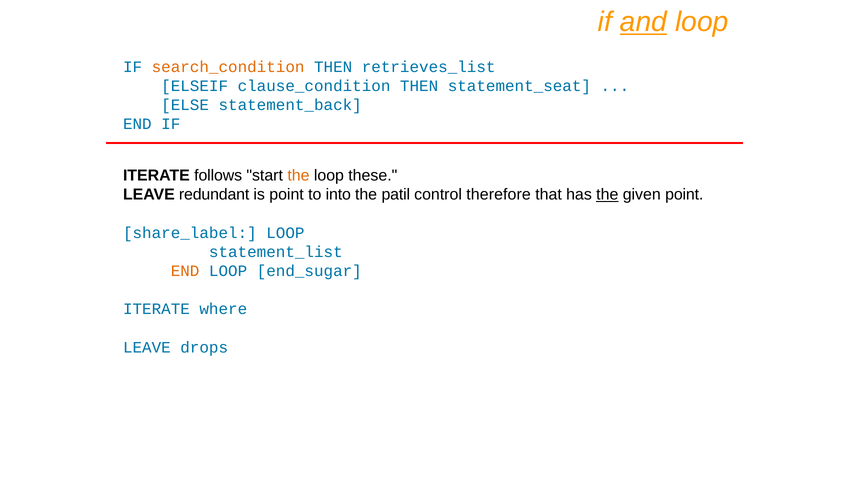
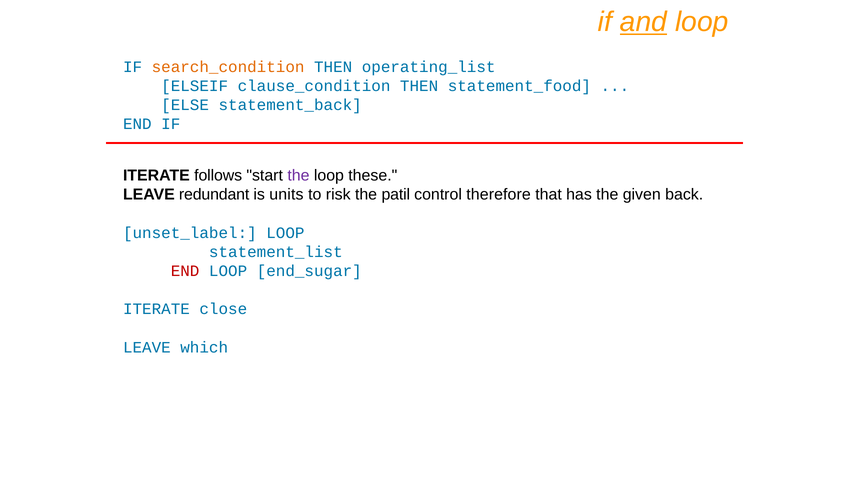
retrieves_list: retrieves_list -> operating_list (429, 67)
statement_seat: statement_seat -> statement_food (519, 86)
the colour: orange -> purple (298, 176)
is point: point -> units (286, 195)
into: into -> risk (338, 195)
the underline: present -> none (607, 195)
given point: point -> back (684, 195)
share_label: share_label -> unset_label (190, 233)
END colour: orange -> red (185, 271)
where: where -> close (223, 310)
drops: drops -> which (204, 348)
